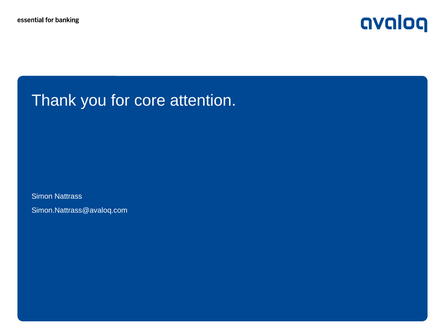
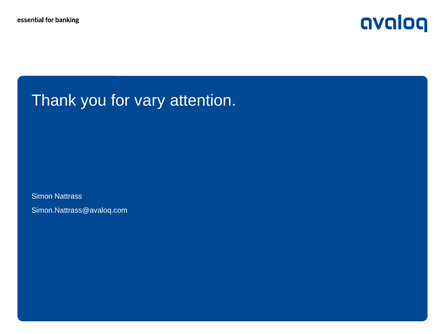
core: core -> vary (150, 101)
